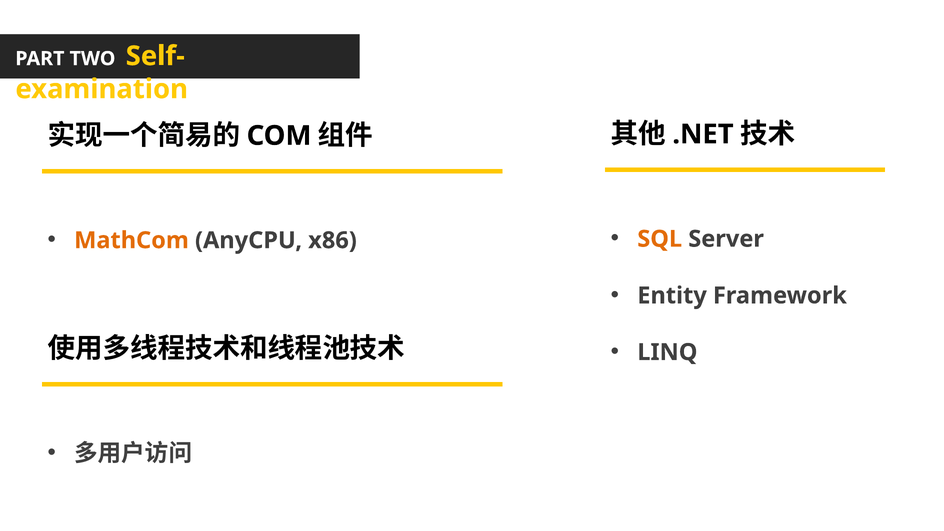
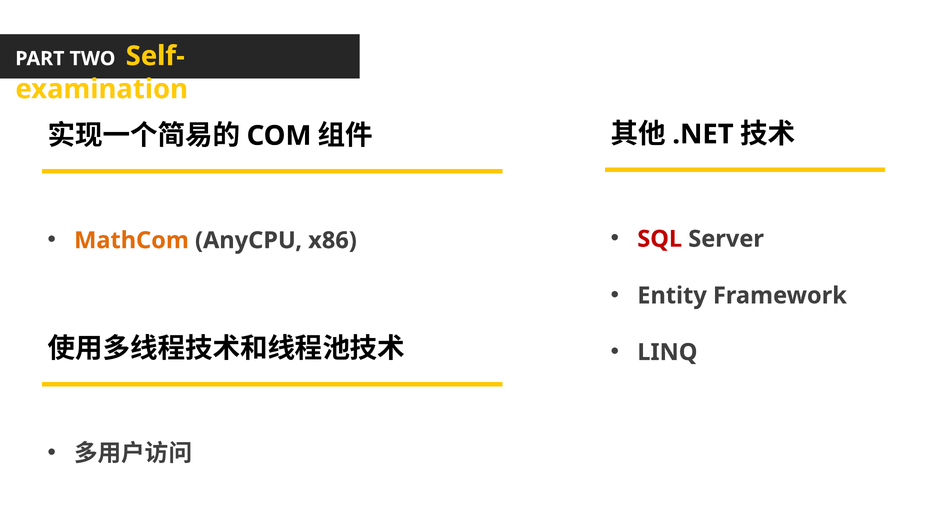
SQL colour: orange -> red (660, 239)
